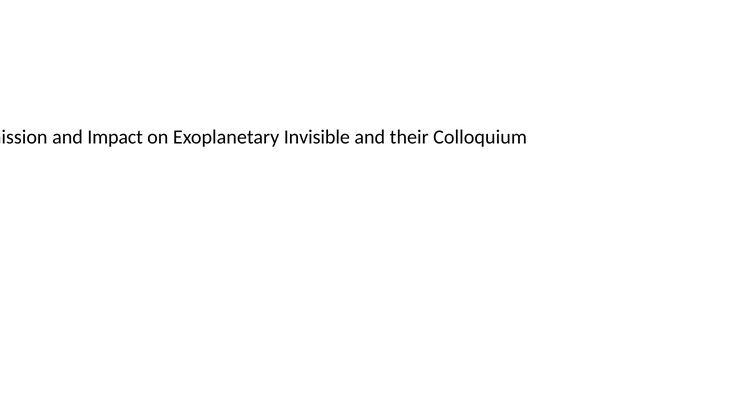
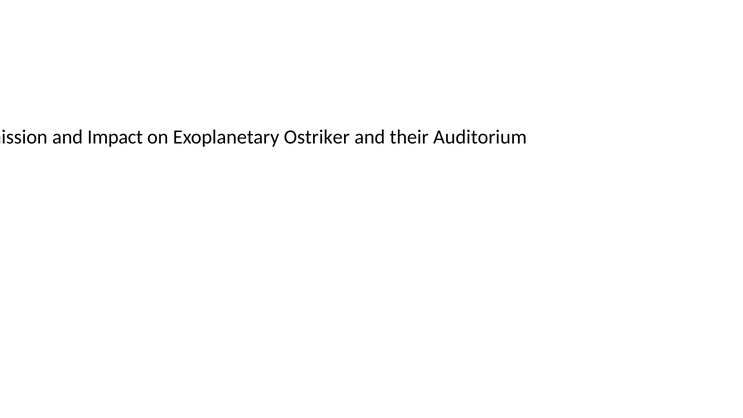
Invisible: Invisible -> Ostriker (317, 137)
their Colloquium: Colloquium -> Auditorium (480, 137)
